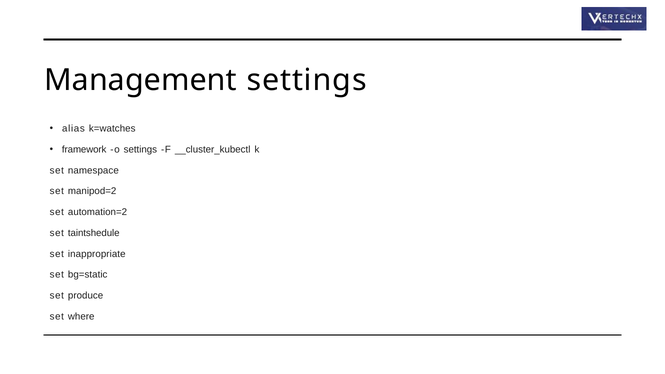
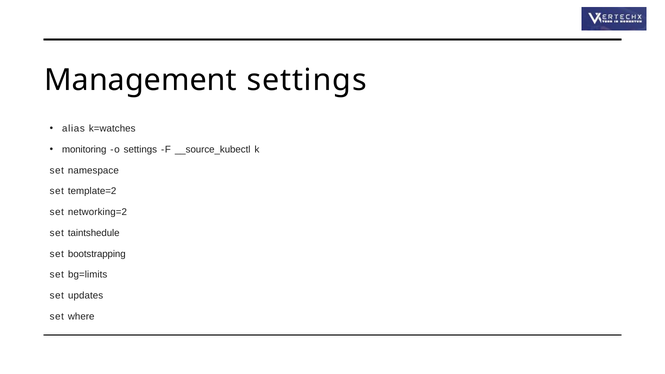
framework: framework -> monitoring (84, 149)
__cluster_kubectl: __cluster_kubectl -> __source_kubectl (213, 149)
manipod=2: manipod=2 -> template=2 (92, 191)
automation=2: automation=2 -> networking=2 (97, 212)
inappropriate: inappropriate -> bootstrapping (97, 254)
bg=static: bg=static -> bg=limits (88, 275)
produce: produce -> updates (86, 296)
